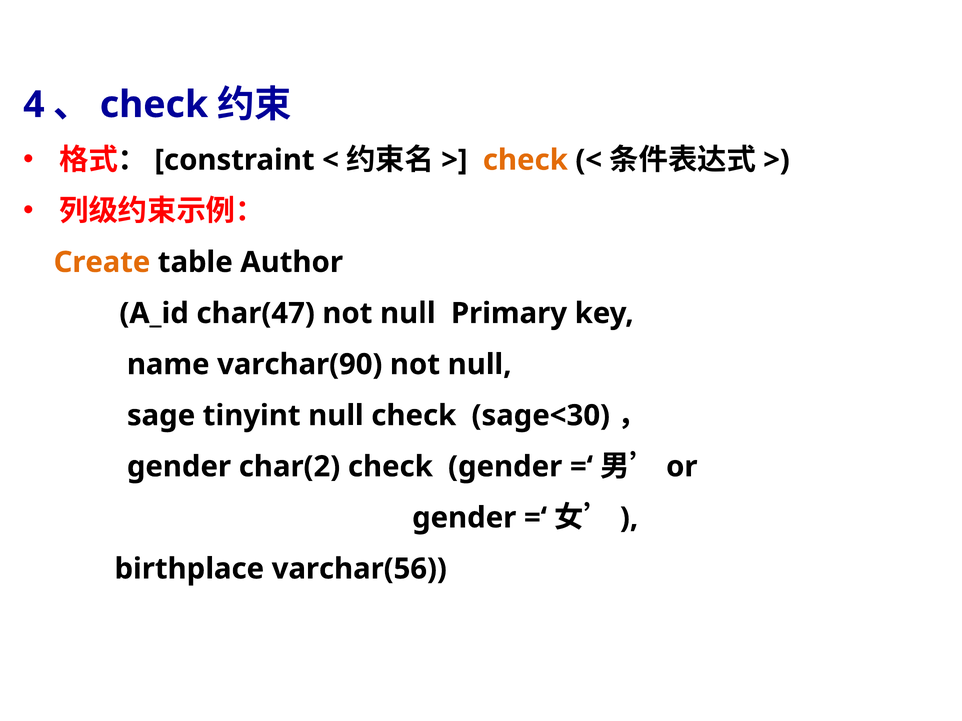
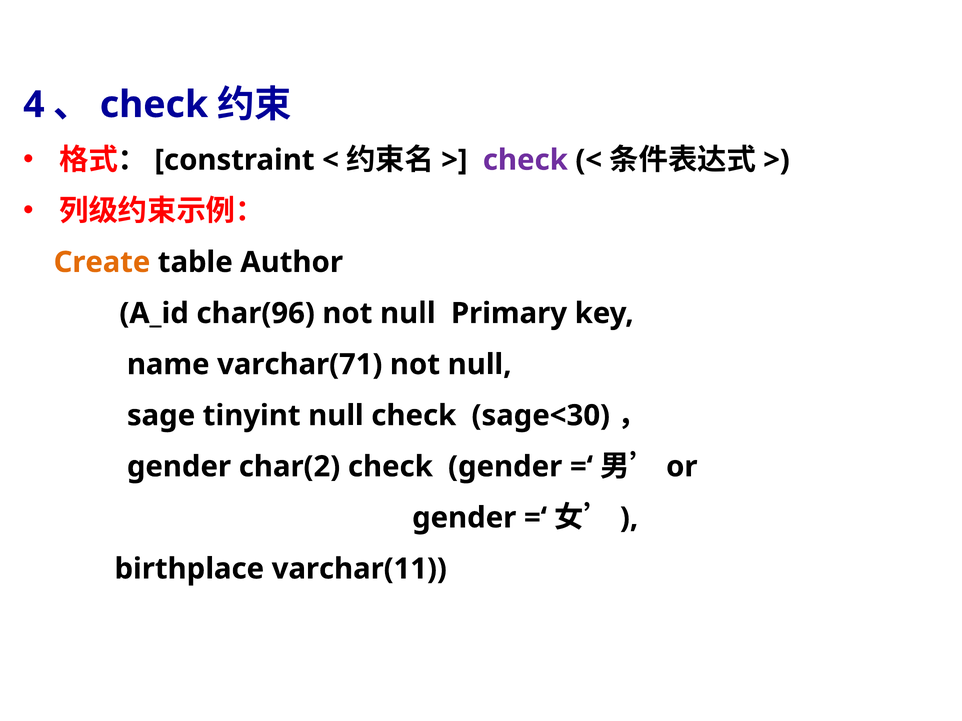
check colour: orange -> purple (525, 160)
char(47: char(47 -> char(96 (256, 314)
varchar(90: varchar(90 -> varchar(71 (300, 365)
varchar(56: varchar(56 -> varchar(11 (359, 569)
